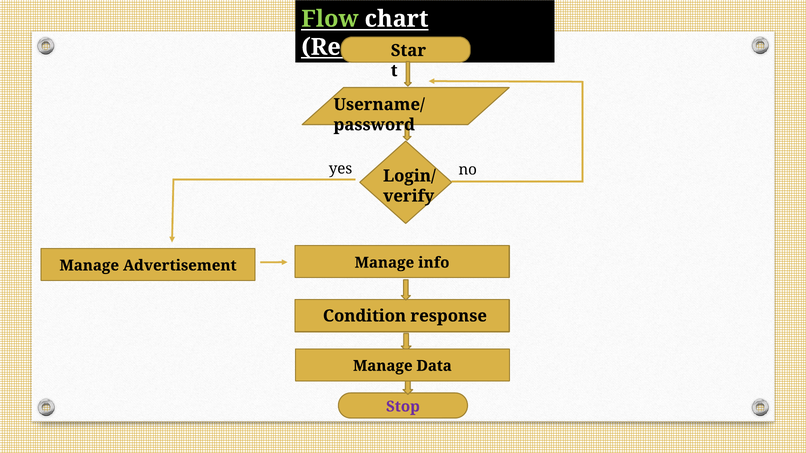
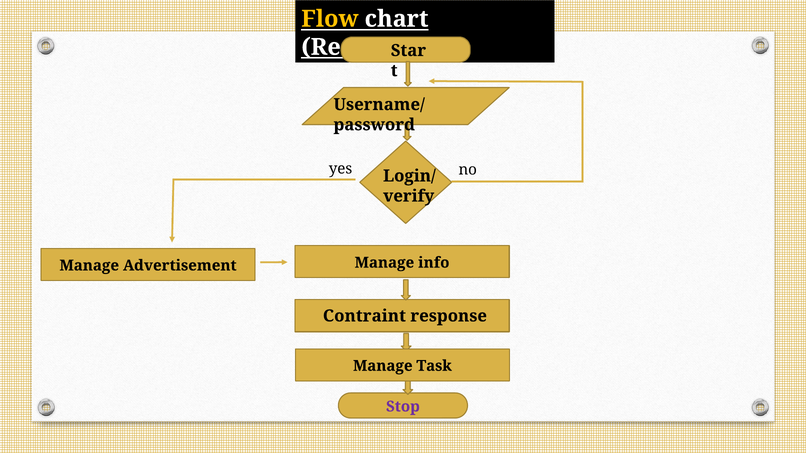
Flow colour: light green -> yellow (330, 19)
Condition: Condition -> Contraint (364, 316)
Data: Data -> Task (434, 366)
